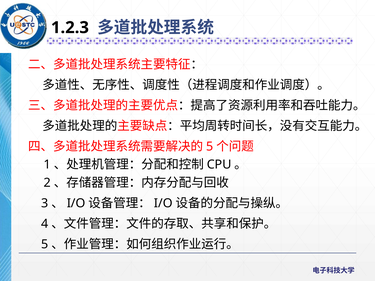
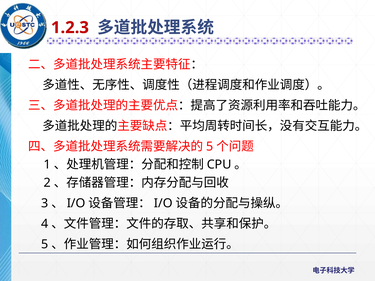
1.2.3 colour: black -> red (70, 28)
